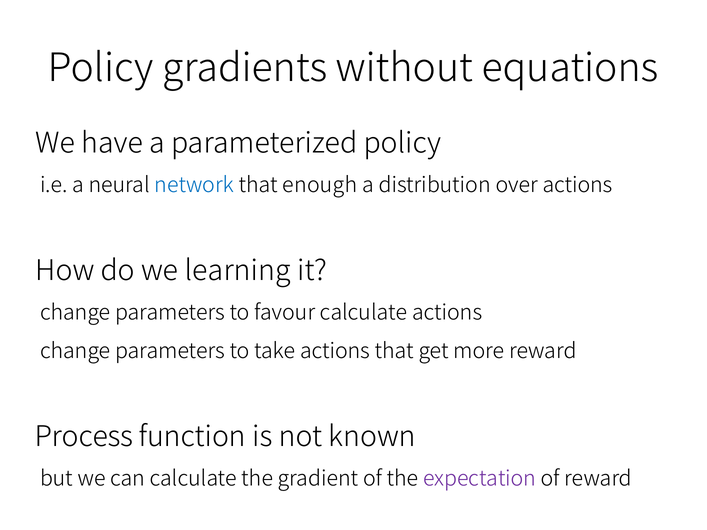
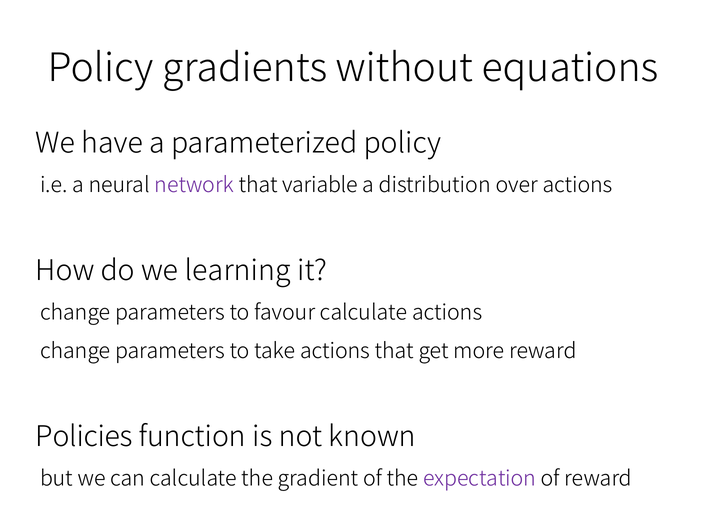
network colour: blue -> purple (194, 185)
enough: enough -> variable (320, 185)
Process: Process -> Policies (84, 437)
